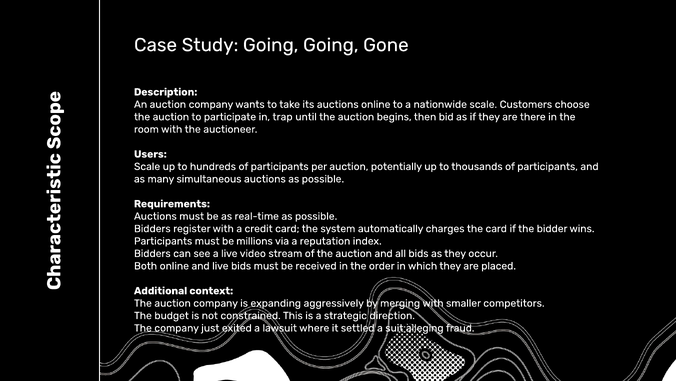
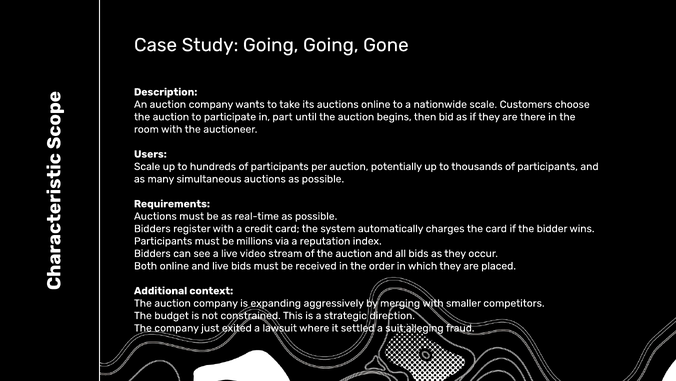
trap: trap -> part (283, 117)
